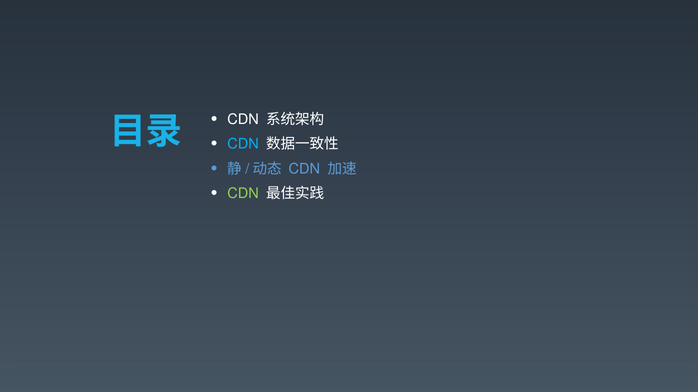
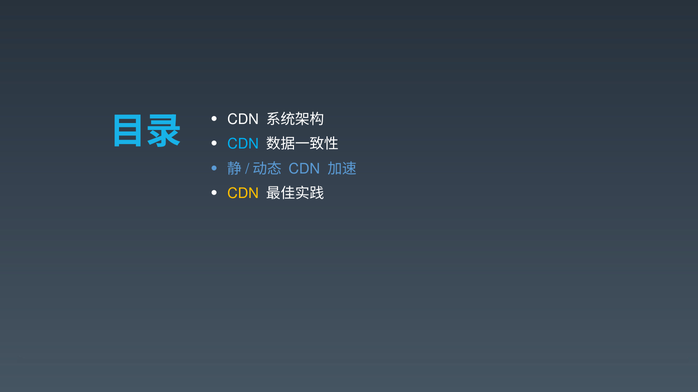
CDN colour: light green -> yellow (243, 194)
